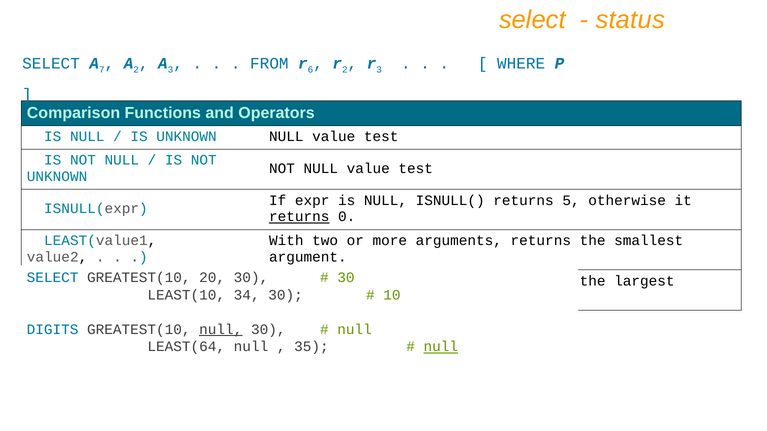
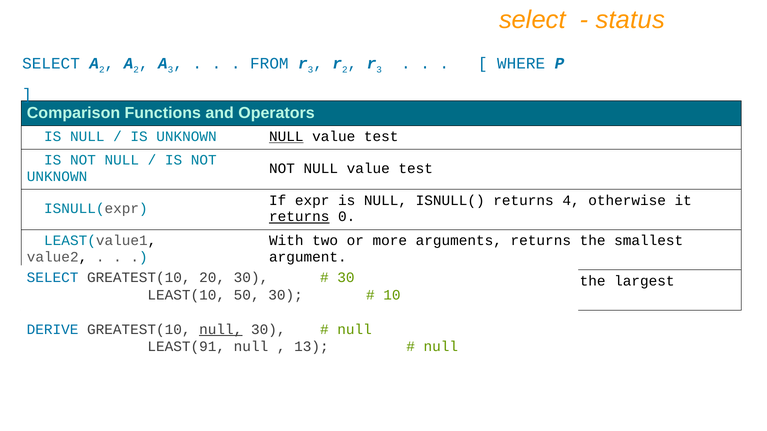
7: 7 -> 2 (102, 70)
6: 6 -> 3 (310, 70)
NULL underline: none -> present (286, 137)
5: 5 -> 4 (571, 201)
34: 34 -> 50 (247, 295)
DIGITS: DIGITS -> DERIVE (53, 330)
LEAST(64: LEAST(64 -> LEAST(91 (186, 347)
35: 35 -> 13 (311, 347)
null underline: present -> none (441, 347)
